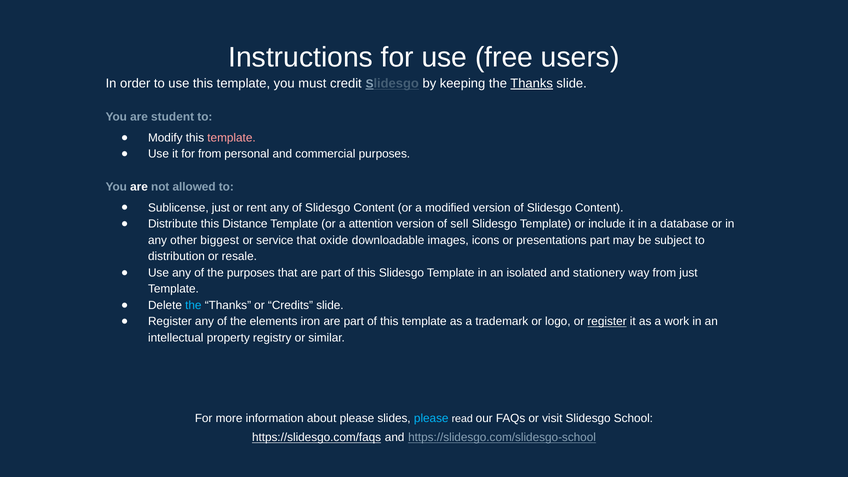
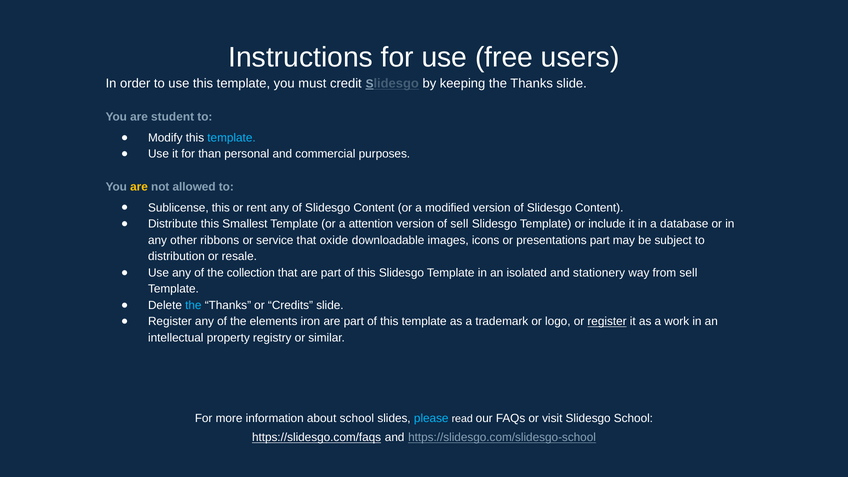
Thanks underline: present -> none (532, 83)
template colour: pink -> light blue (232, 138)
for from: from -> than (210, 154)
are colour: white -> yellow (139, 187)
Sublicense just: just -> this (221, 208)
Distance: Distance -> Smallest (245, 224)
biggest: biggest -> ribbons (220, 240)
the purposes: purposes -> collection (251, 273)
from just: just -> sell (688, 273)
about please: please -> school (357, 419)
